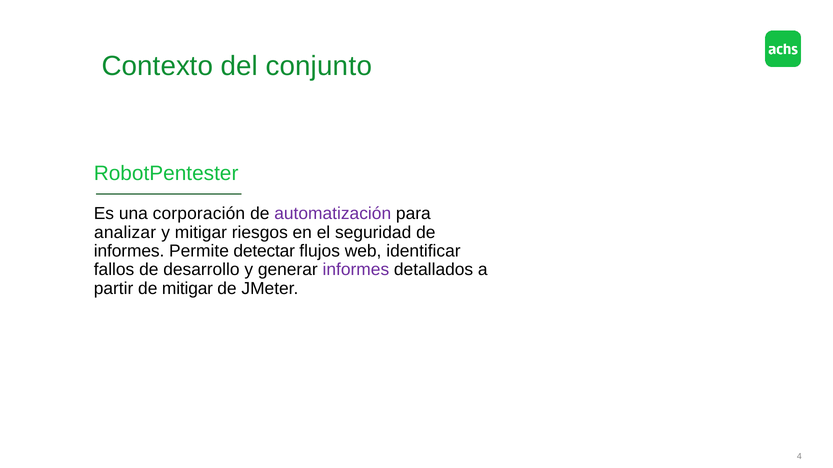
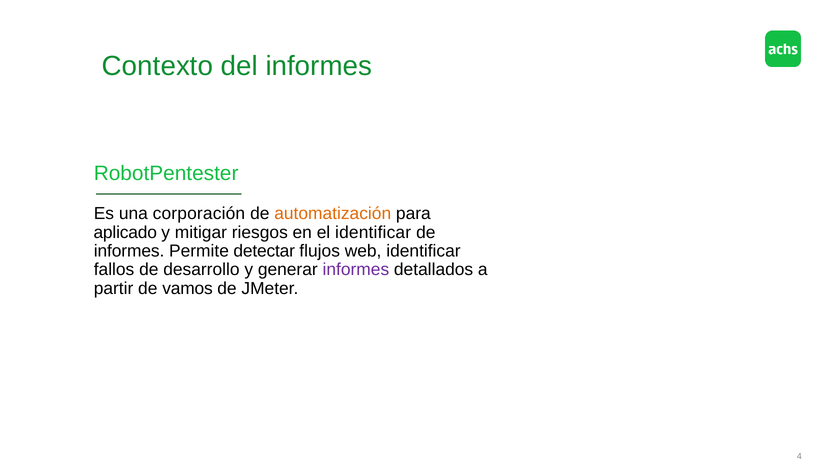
del conjunto: conjunto -> informes (319, 66)
automatización colour: purple -> orange (333, 214)
analizar: analizar -> aplicado (125, 233)
el seguridad: seguridad -> identificar (373, 233)
de mitigar: mitigar -> vamos (188, 289)
